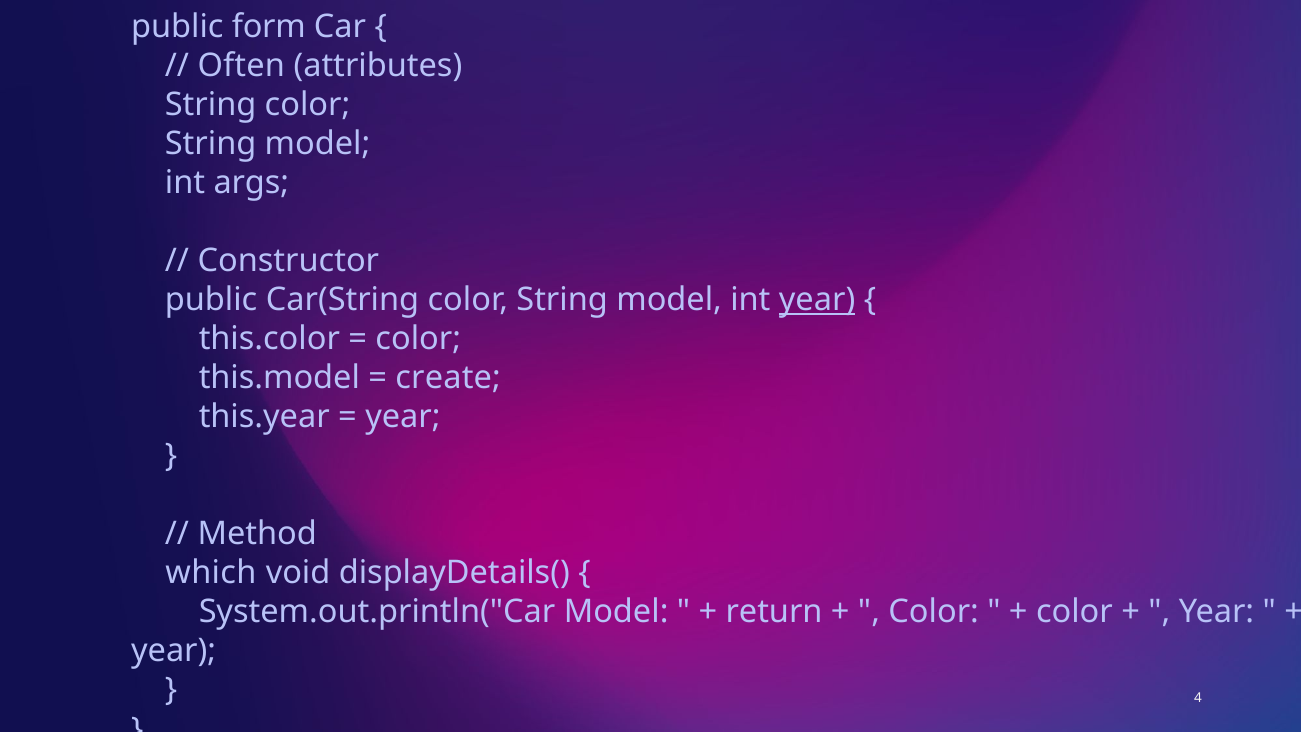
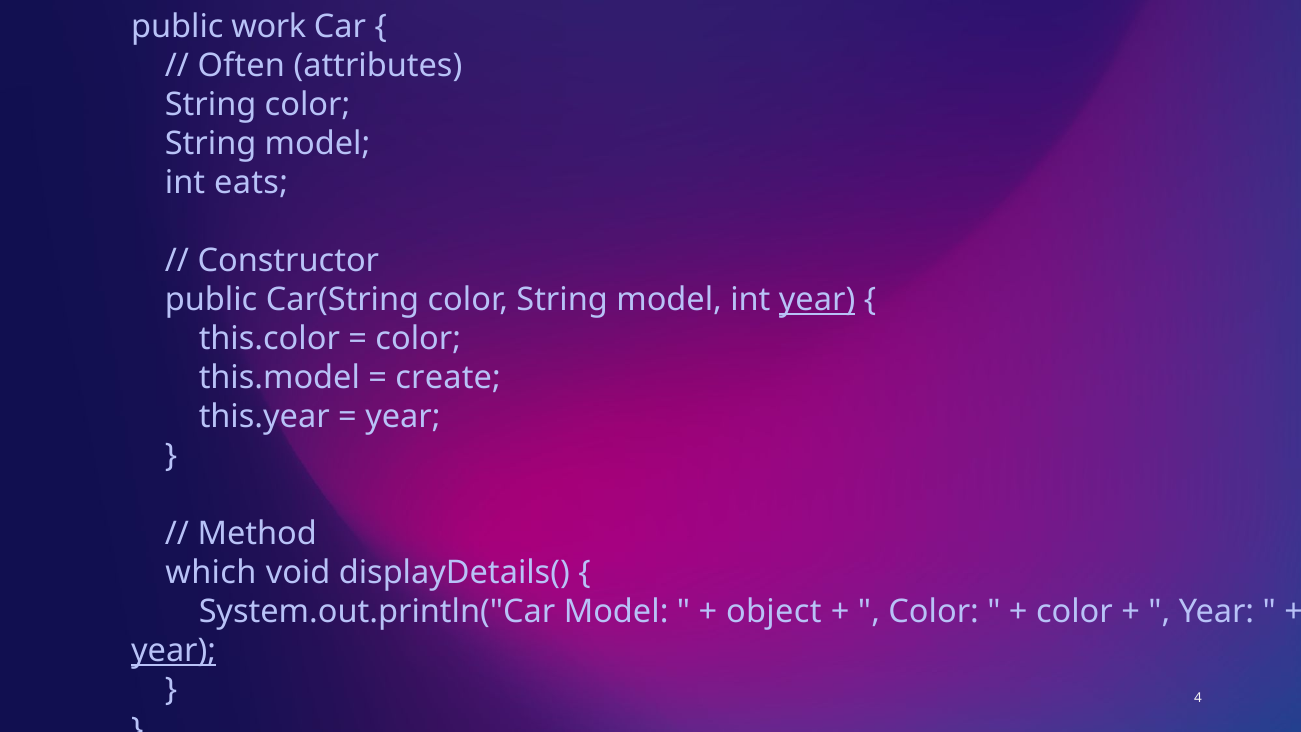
form: form -> work (269, 27)
args: args -> eats (251, 183)
return: return -> object (774, 612)
year underline: none -> present (174, 651)
